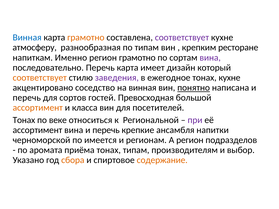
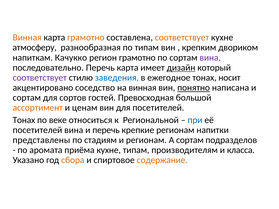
Винная colour: blue -> orange (27, 38)
соответствует colour: purple -> orange (182, 38)
ресторане: ресторане -> двориком (238, 48)
Именно: Именно -> Качукко (71, 58)
дизайн underline: none -> present (181, 68)
соответствует colour: orange -> purple (40, 78)
заведения colour: purple -> blue (117, 78)
тонах кухне: кухне -> носит (229, 78)
перечь: перечь -> сортам (27, 98)
класса: класса -> ценам (85, 108)
при colour: purple -> blue (195, 120)
ассортимент: ассортимент -> посетителей (37, 130)
крепкие ансамбля: ансамбля -> регионам (175, 130)
черноморской: черноморской -> представлены (41, 140)
имеется: имеется -> стадиям (101, 140)
А регион: регион -> сортам (190, 140)
приёма тонах: тонах -> кухне (109, 150)
выбор: выбор -> класса (241, 150)
